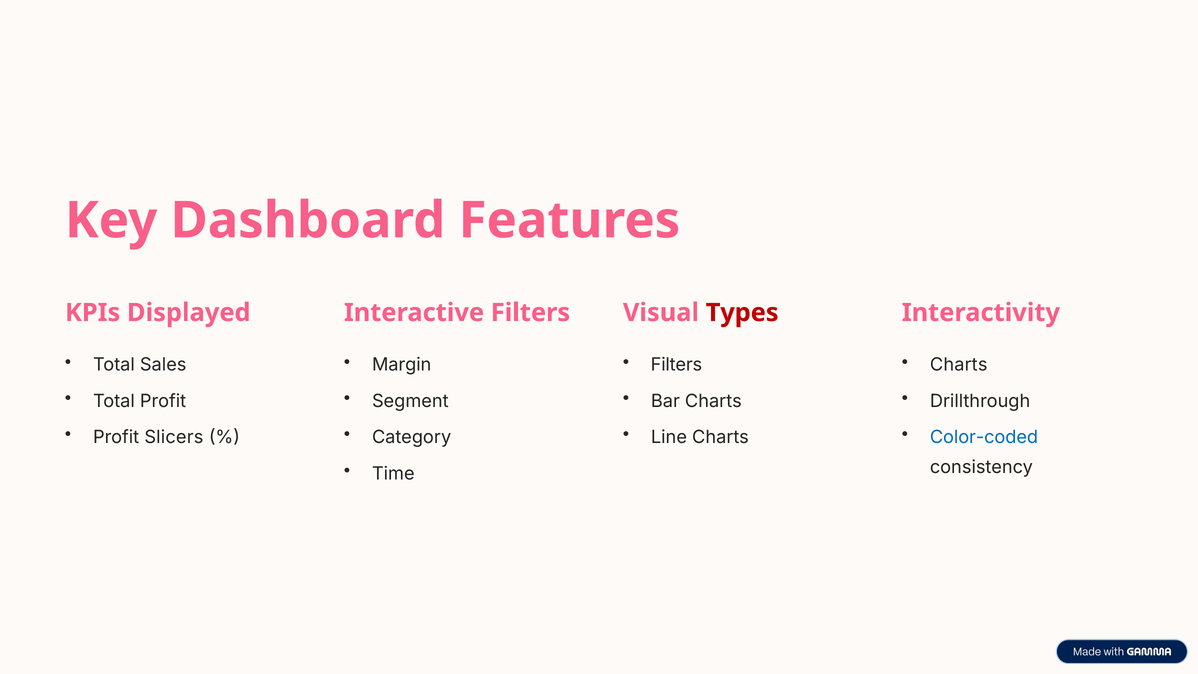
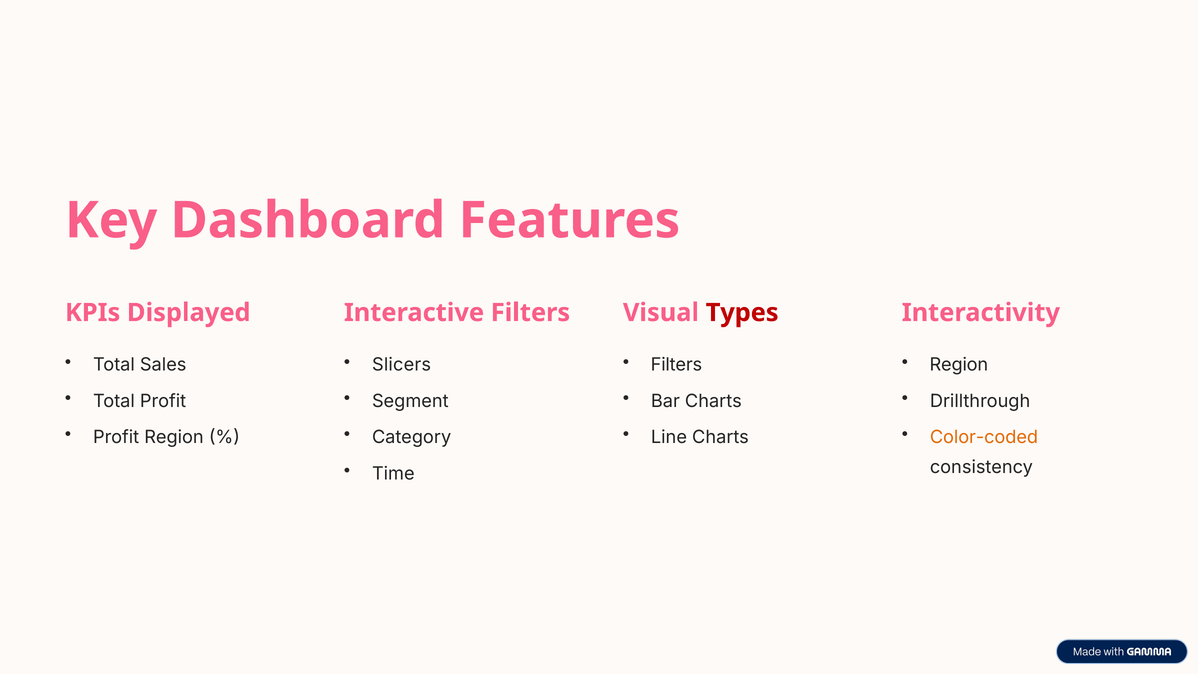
Margin: Margin -> Slicers (402, 365)
Charts: Charts -> Region (959, 365)
Profit Slicers: Slicers -> Region (174, 437)
Color-coded colour: blue -> orange (984, 437)
